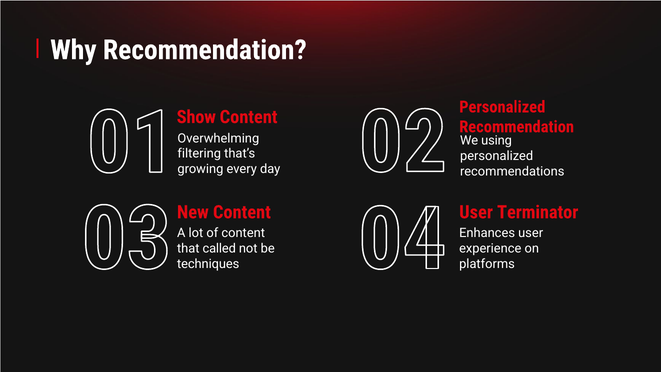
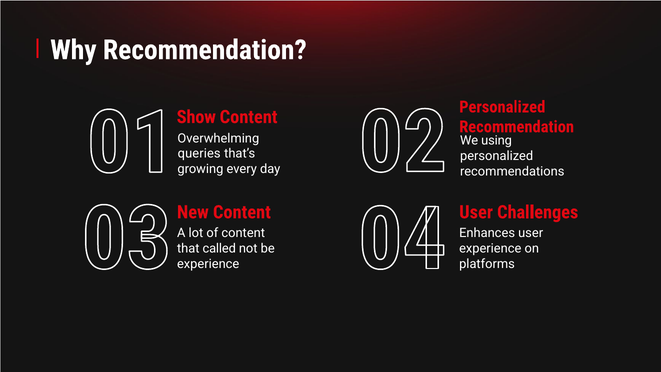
filtering: filtering -> queries (199, 154)
Terminator: Terminator -> Challenges (538, 212)
techniques: techniques -> experience (208, 264)
